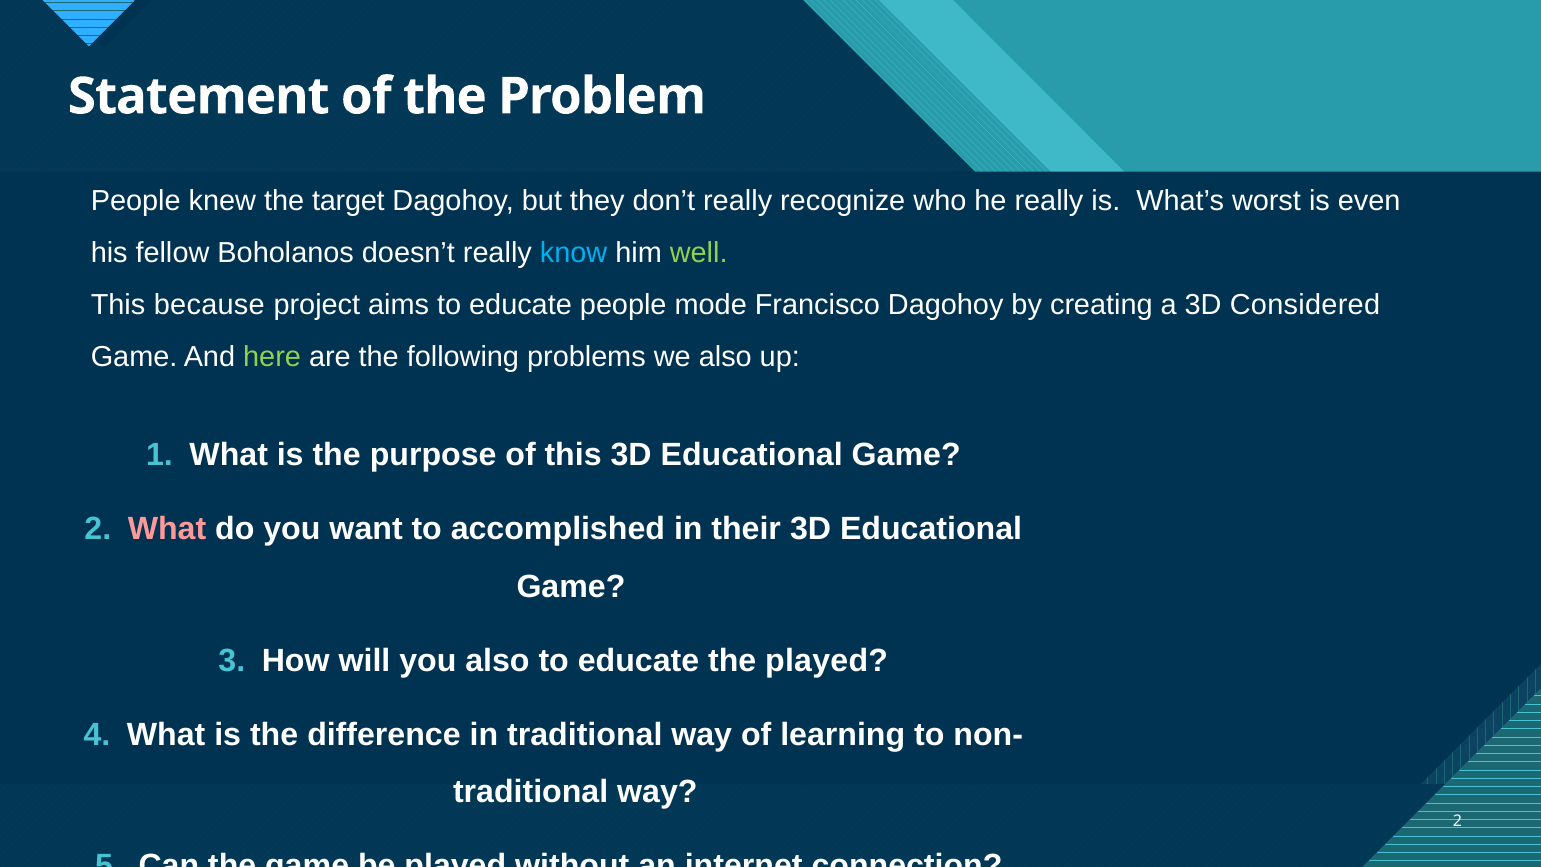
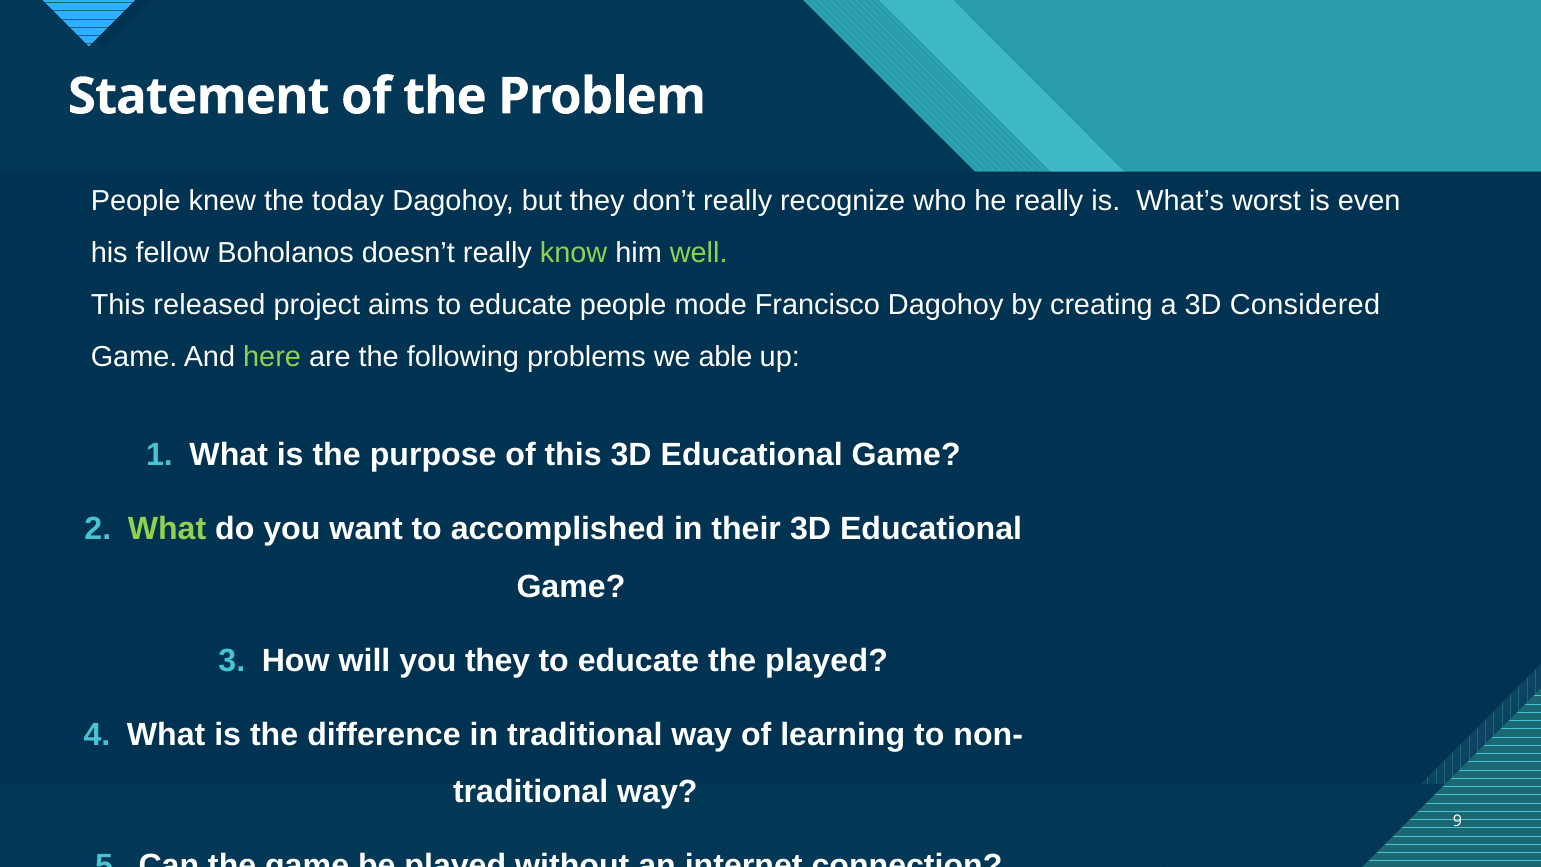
target: target -> today (348, 201)
know colour: light blue -> light green (574, 253)
because: because -> released (209, 305)
we also: also -> able (725, 357)
What colour: pink -> light green (167, 529)
you also: also -> they (498, 661)
2: 2 -> 9 (1458, 821)
